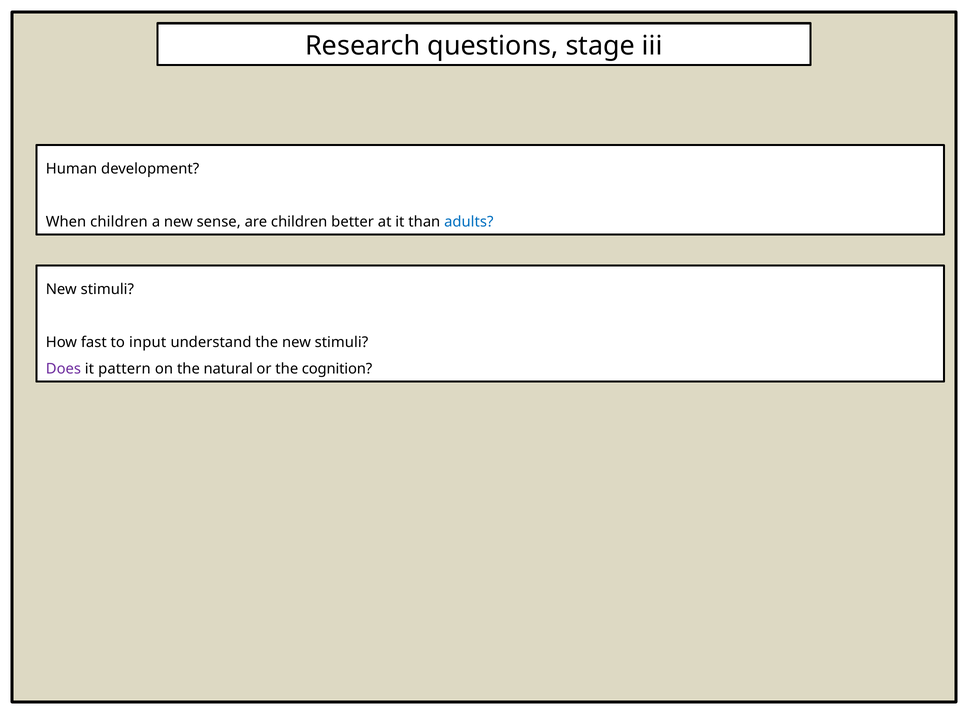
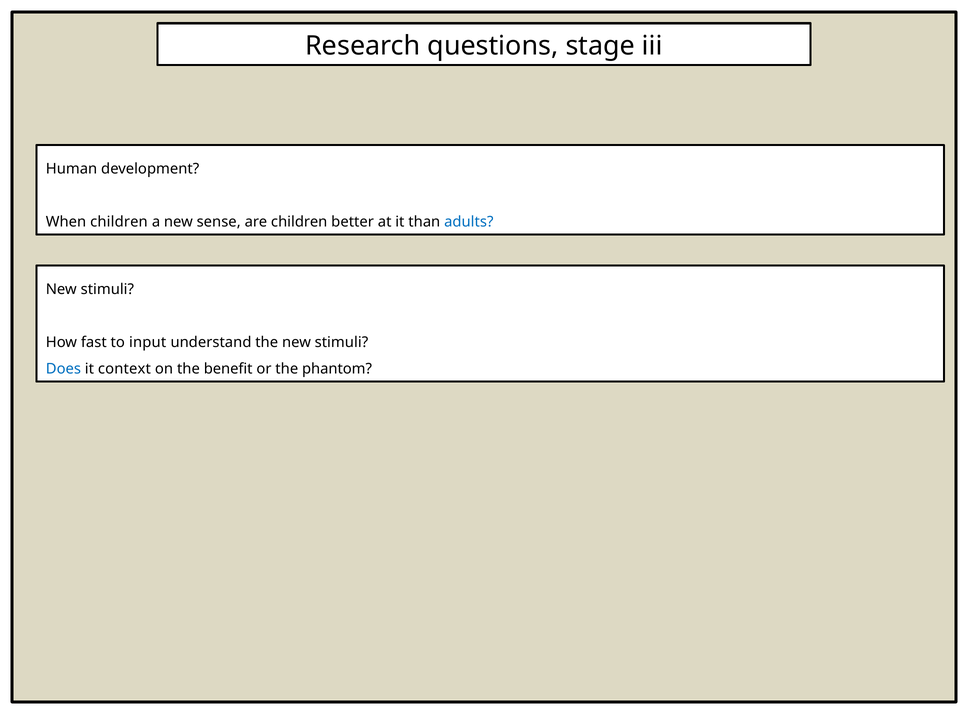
Does colour: purple -> blue (63, 369)
pattern: pattern -> context (124, 369)
natural: natural -> benefit (228, 369)
cognition: cognition -> phantom (337, 369)
